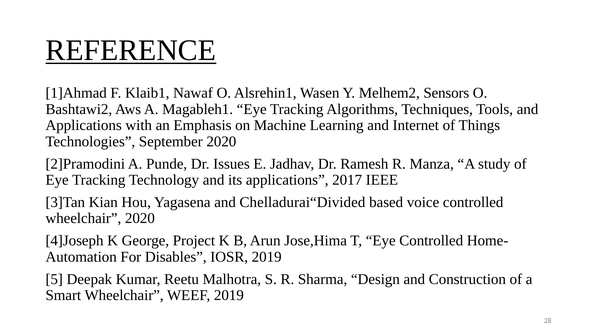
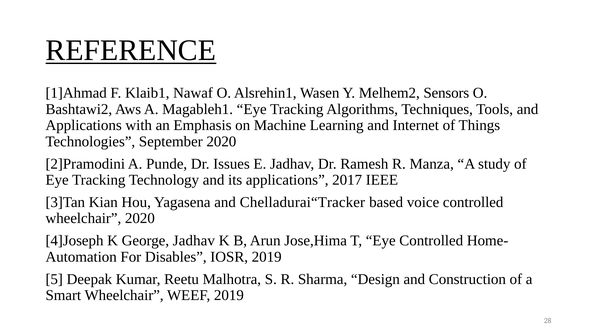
Chelladurai“Divided: Chelladurai“Divided -> Chelladurai“Tracker (302, 202)
George Project: Project -> Jadhav (194, 241)
